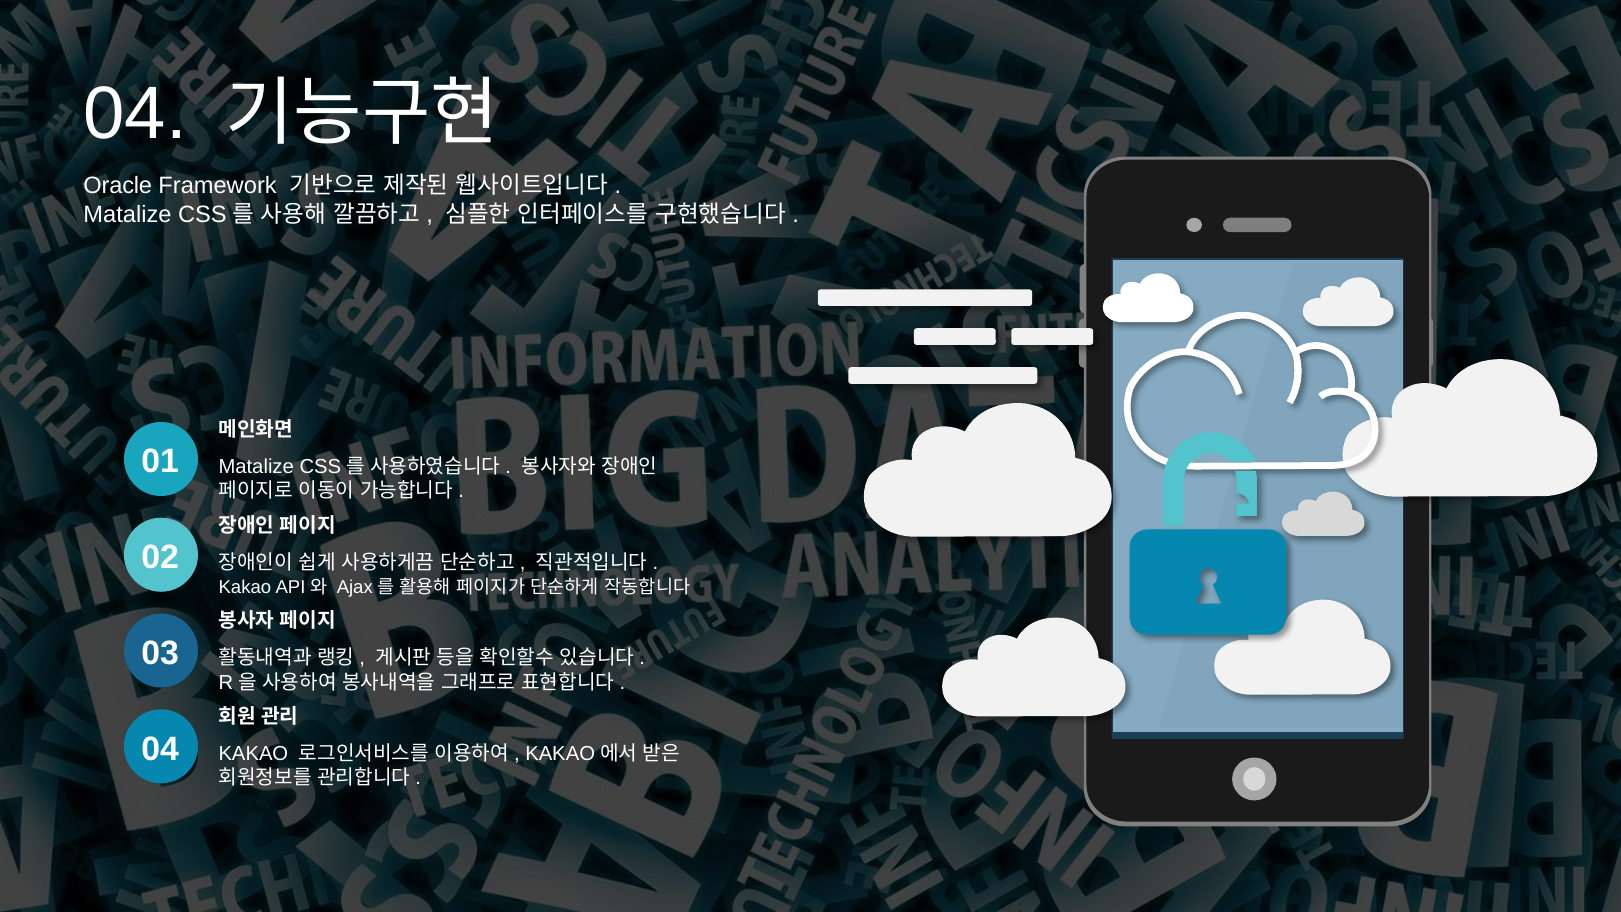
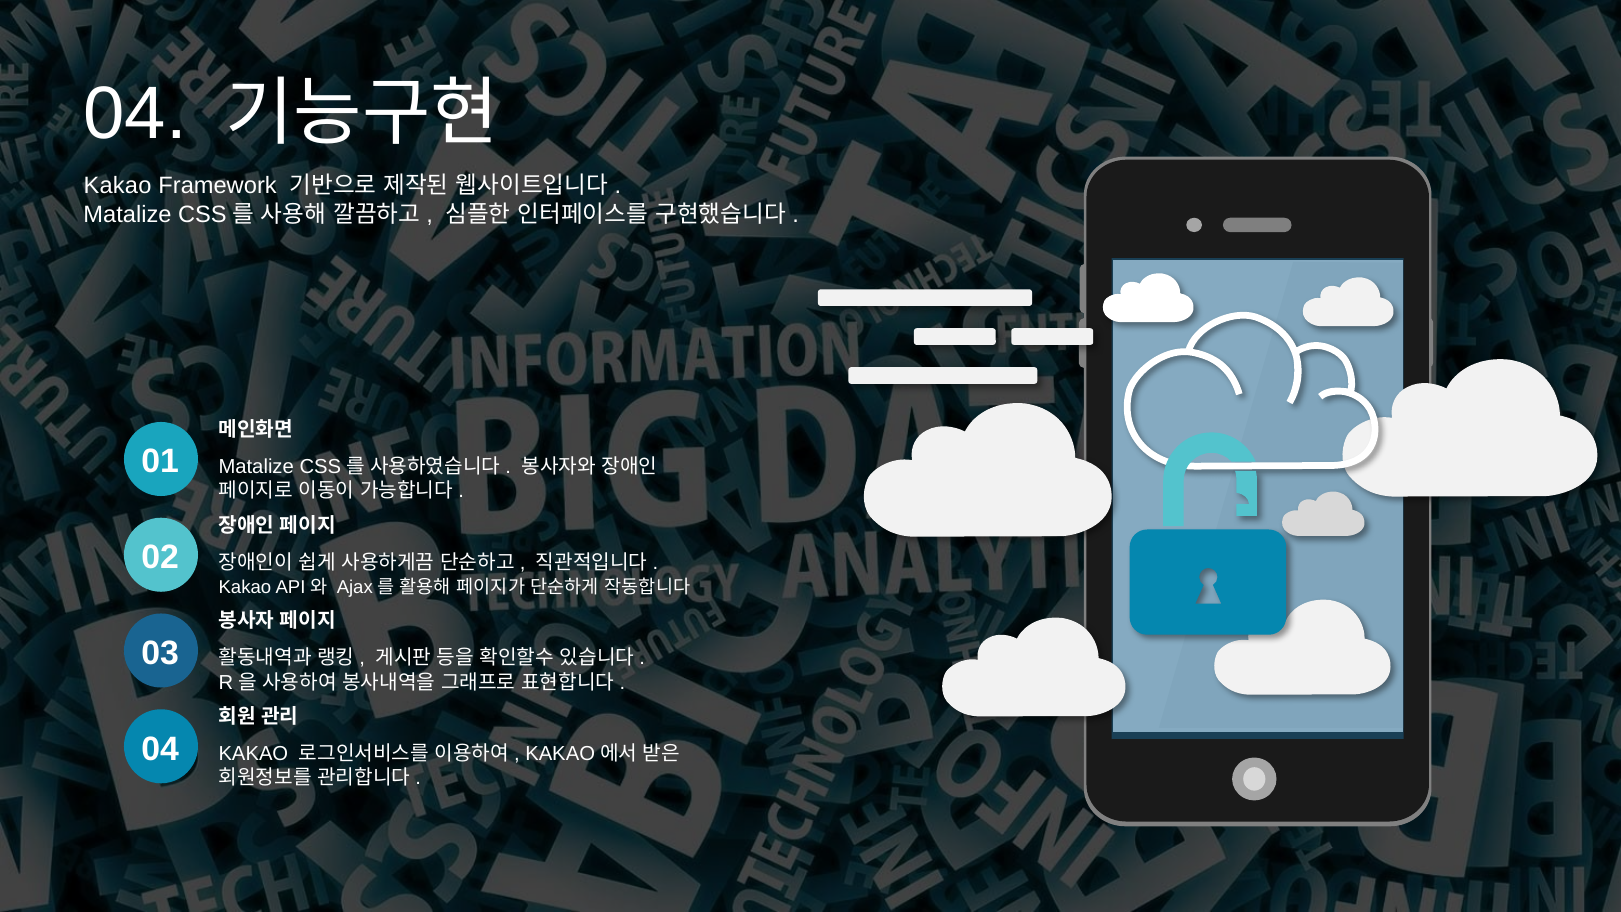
Oracle: Oracle -> Kakao (118, 186)
